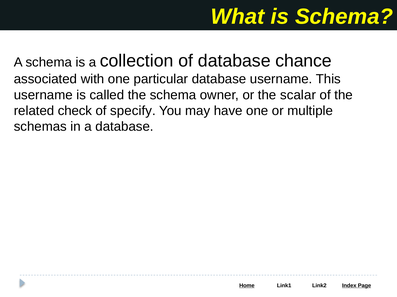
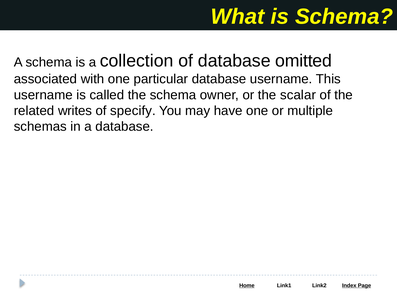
chance: chance -> omitted (304, 61)
check: check -> writes (75, 111)
